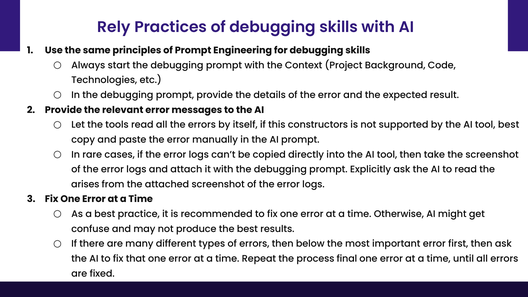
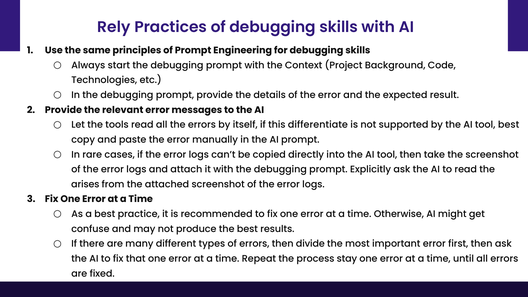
constructors: constructors -> differentiate (318, 125)
below: below -> divide (310, 244)
final: final -> stay (347, 259)
